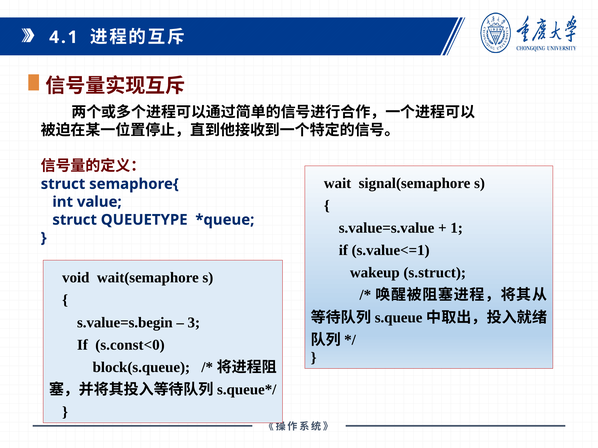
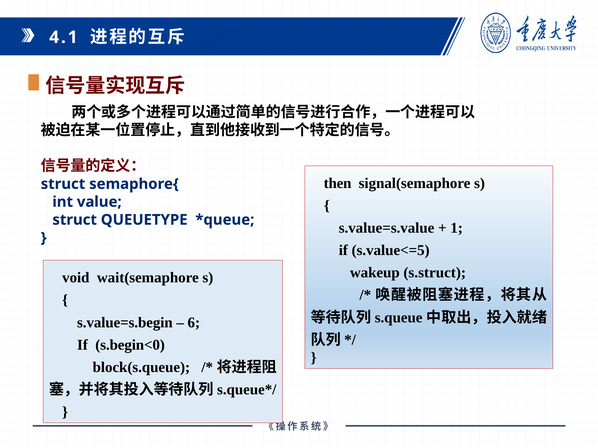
wait: wait -> then (338, 183)
s.value<=1: s.value<=1 -> s.value<=5 (391, 251)
3: 3 -> 6 (194, 323)
s.const<0: s.const<0 -> s.begin<0 (130, 345)
